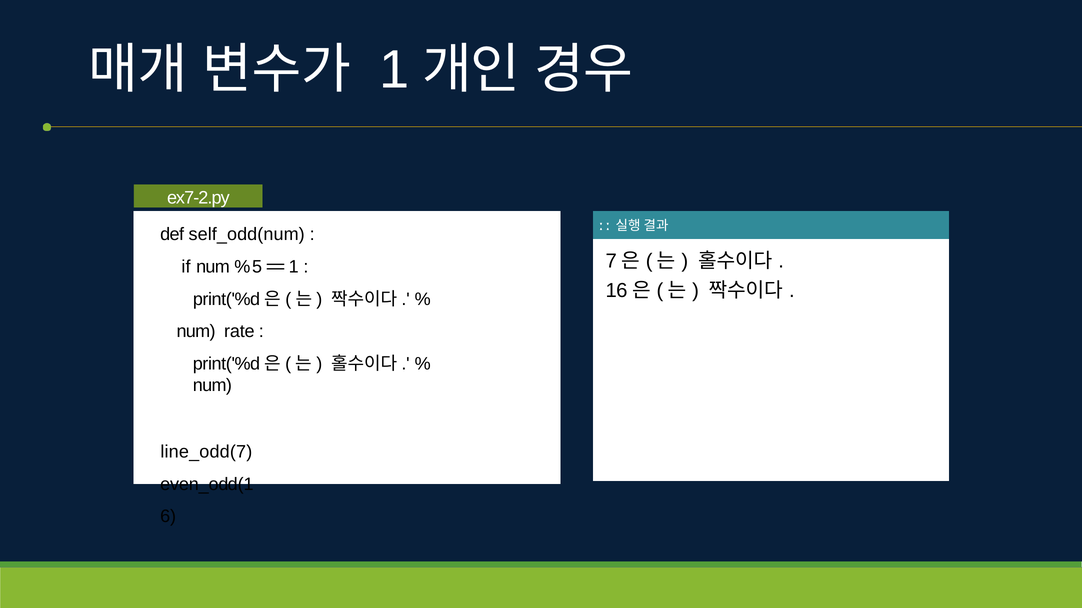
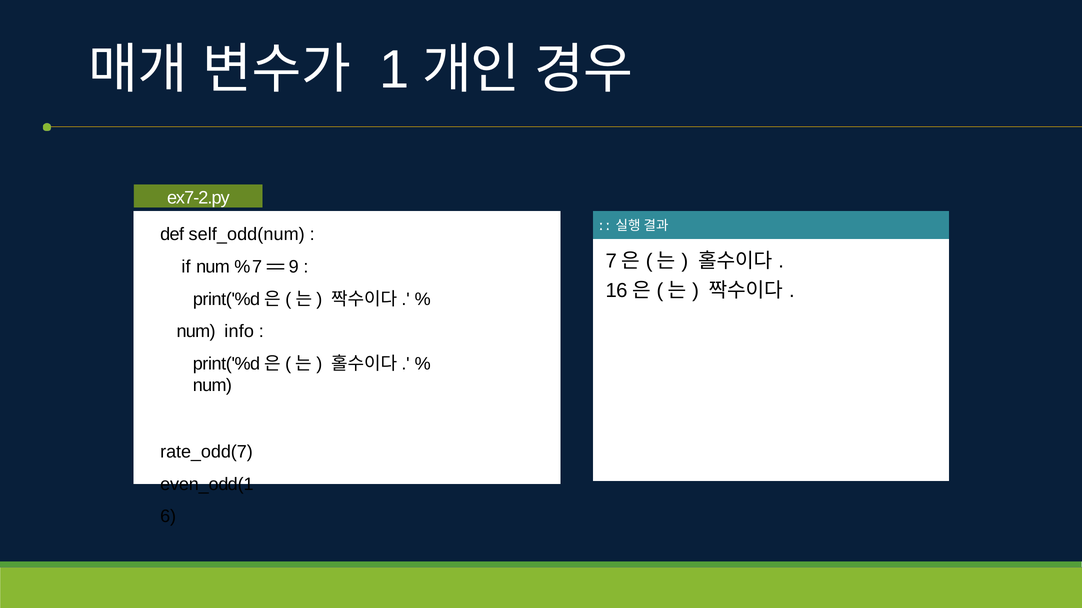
5: 5 -> 7 (257, 267)
1: 1 -> 9 (294, 267)
rate: rate -> info (239, 332)
line_odd(7: line_odd(7 -> rate_odd(7 (206, 452)
